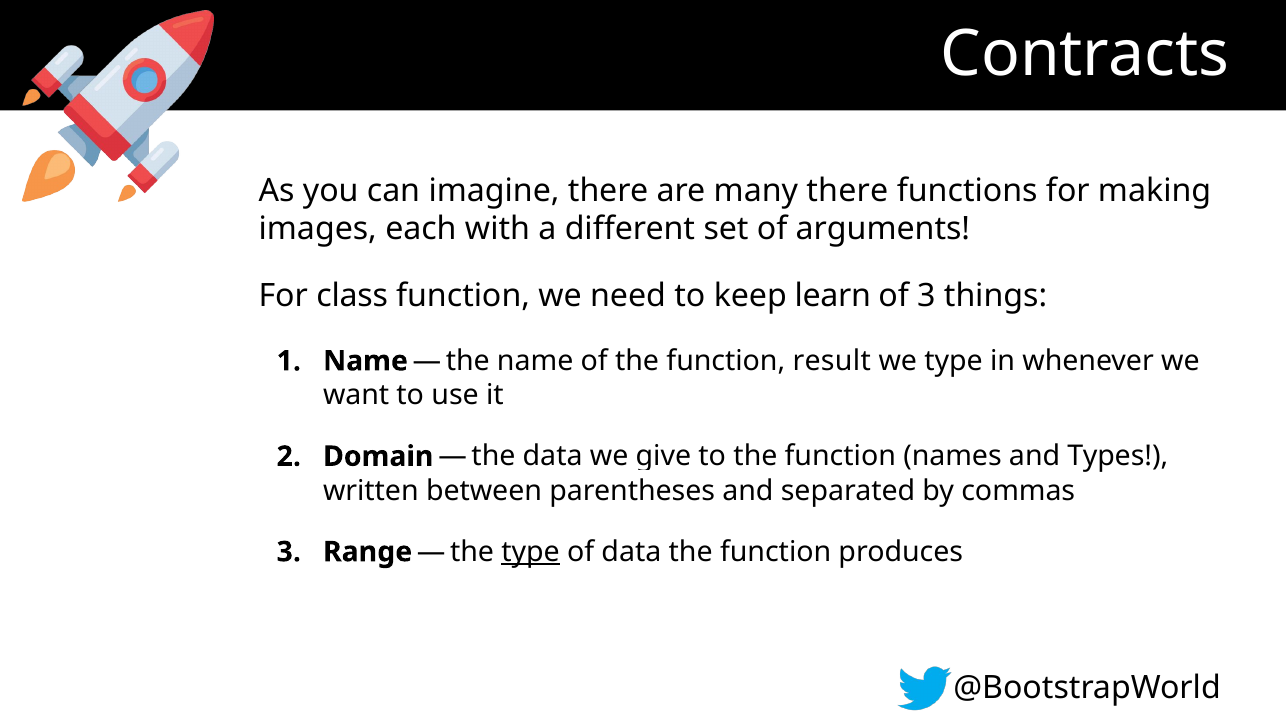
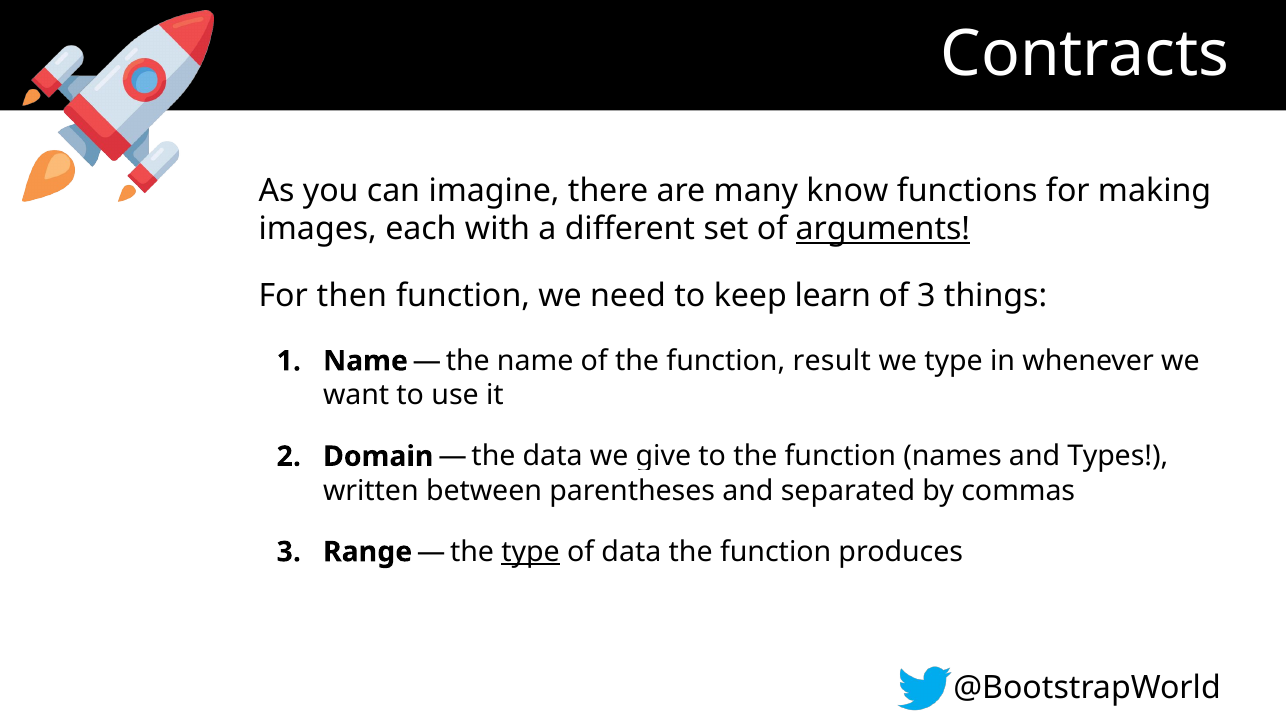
many there: there -> know (847, 190)
arguments underline: none -> present (883, 229)
class: class -> then (352, 296)
